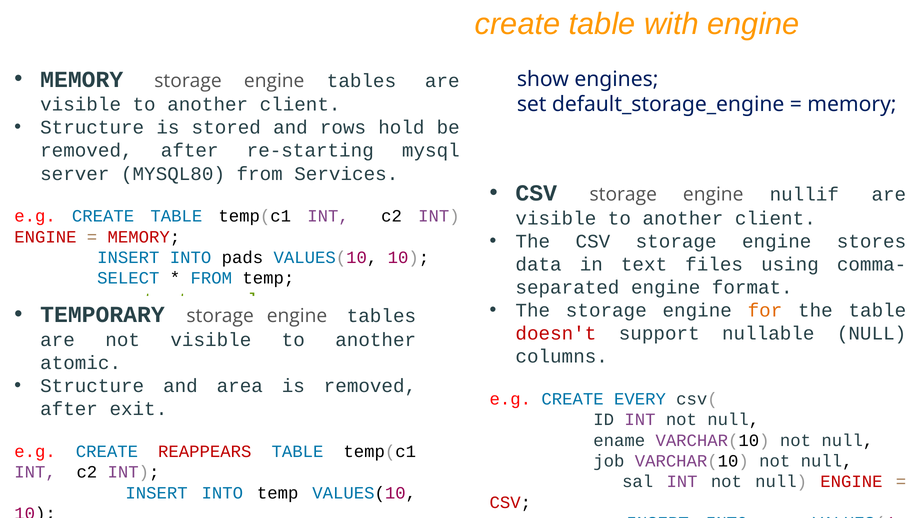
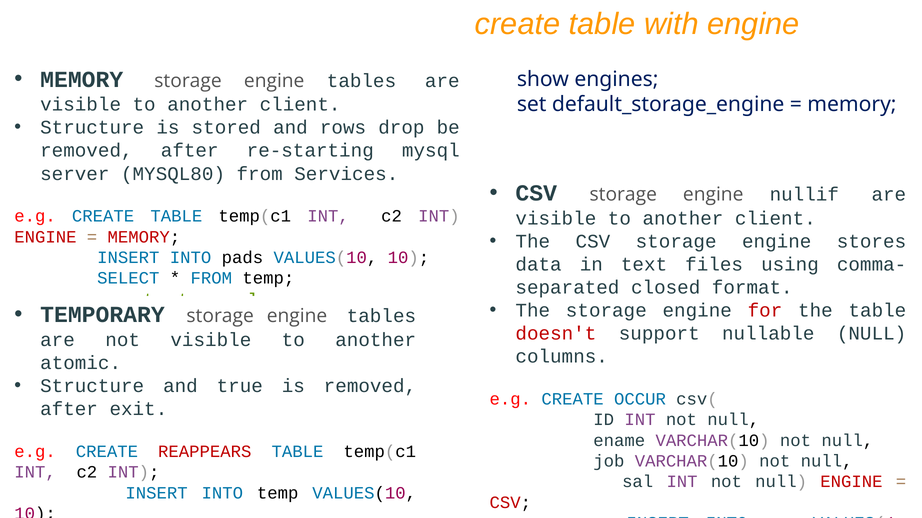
hold: hold -> drop (401, 128)
engine: engine -> closed (666, 288)
for colour: orange -> red (765, 311)
area: area -> true (240, 386)
EVERY: EVERY -> OCCUR (640, 399)
